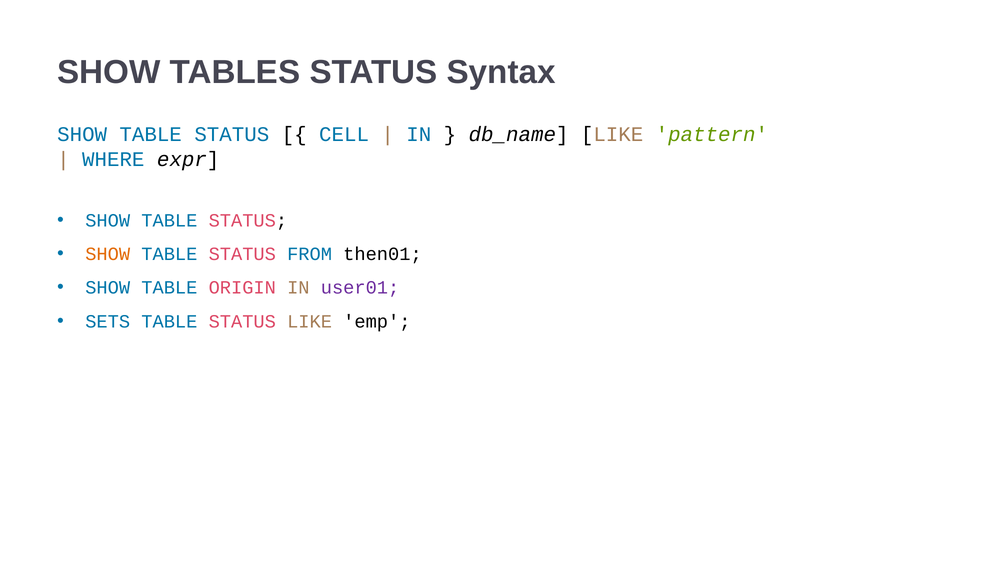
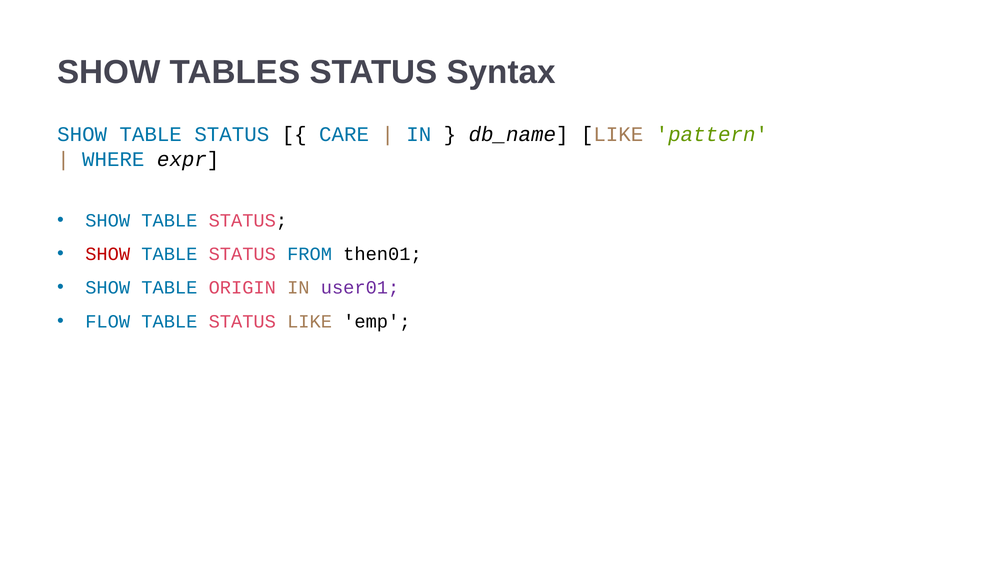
CELL: CELL -> CARE (344, 134)
SHOW colour: orange -> red (108, 254)
SETS: SETS -> FLOW (108, 321)
